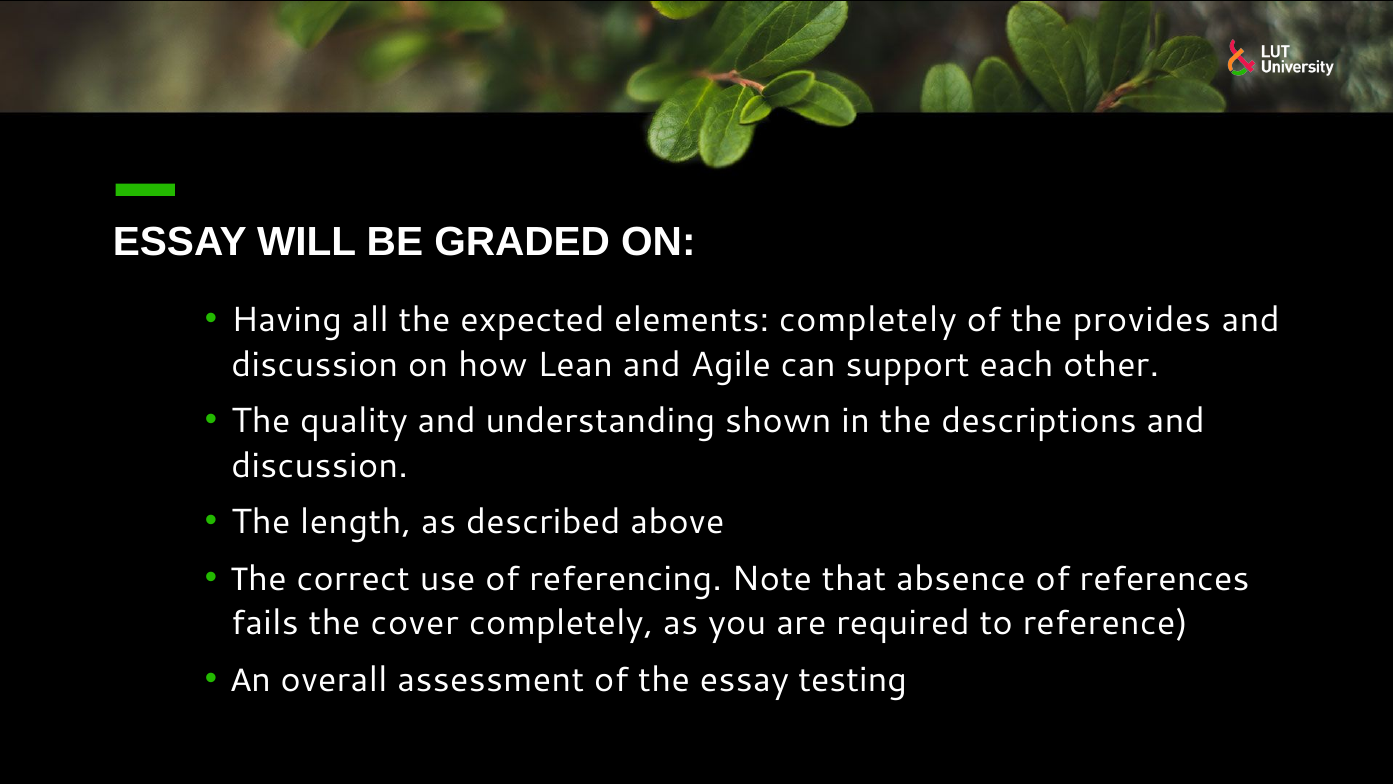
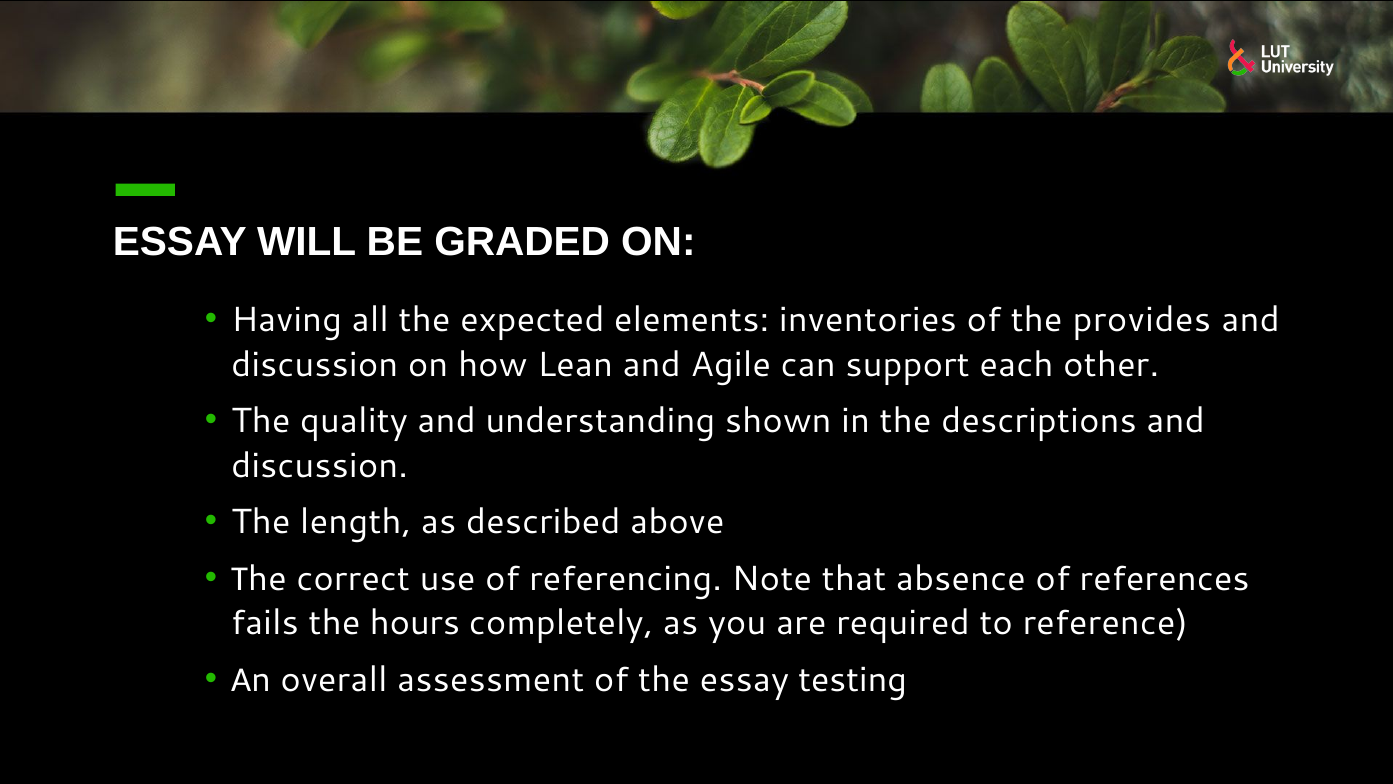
elements completely: completely -> inventories (868, 320)
cover: cover -> hours (415, 623)
